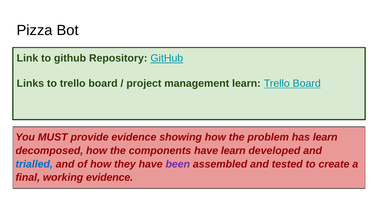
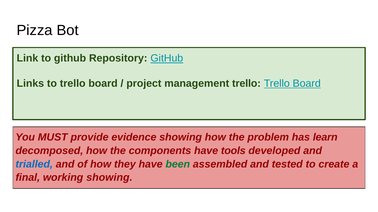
management learn: learn -> trello (246, 84)
have learn: learn -> tools (233, 151)
been colour: purple -> green (178, 165)
working evidence: evidence -> showing (109, 178)
